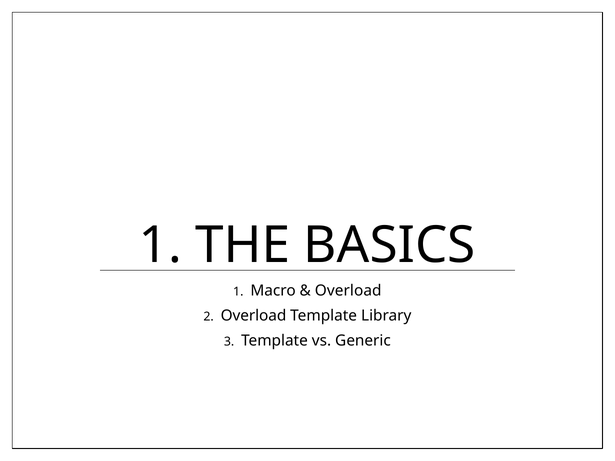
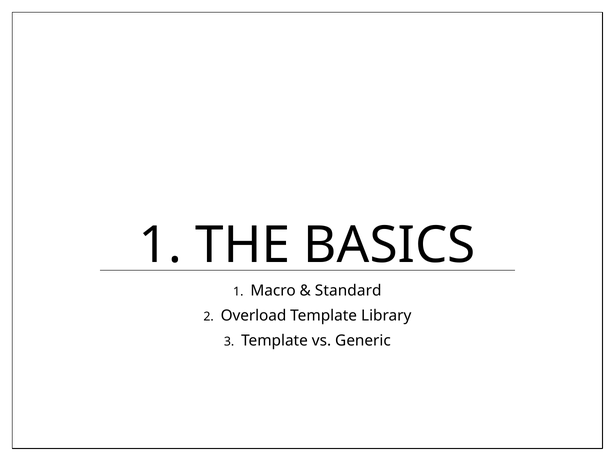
Overload: Overload -> Standard (348, 291)
